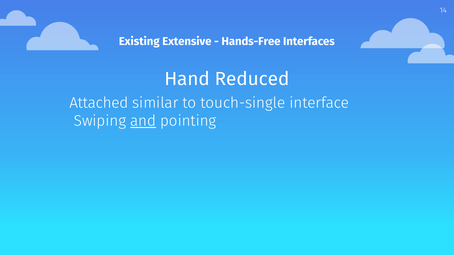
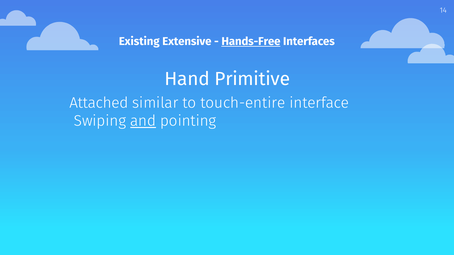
Hands-Free underline: none -> present (251, 42)
Reduced: Reduced -> Primitive (252, 79)
touch-single: touch-single -> touch-entire (243, 103)
